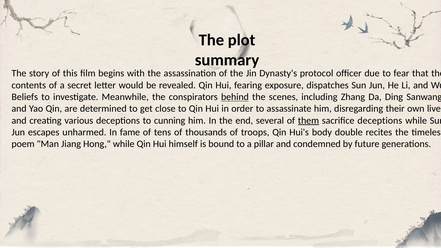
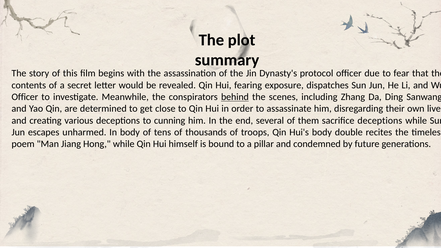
Beliefs: Beliefs -> Officer (25, 97)
them underline: present -> none (308, 121)
In fame: fame -> body (130, 132)
